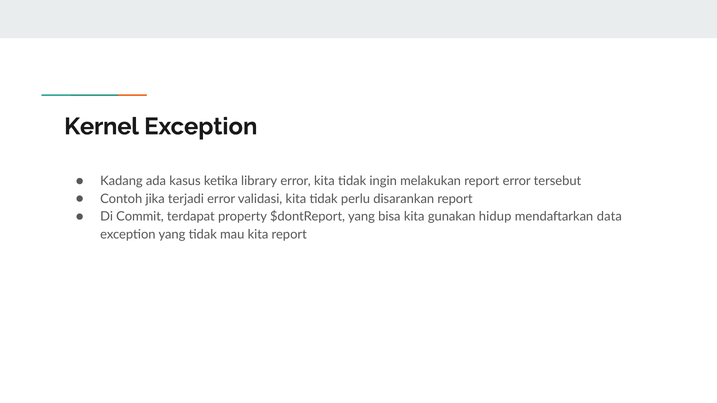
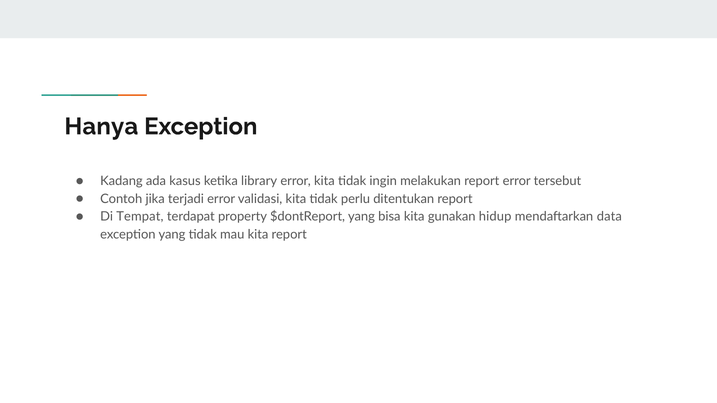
Kernel: Kernel -> Hanya (101, 127)
disarankan: disarankan -> ditentukan (404, 199)
Commit: Commit -> Tempat (140, 217)
